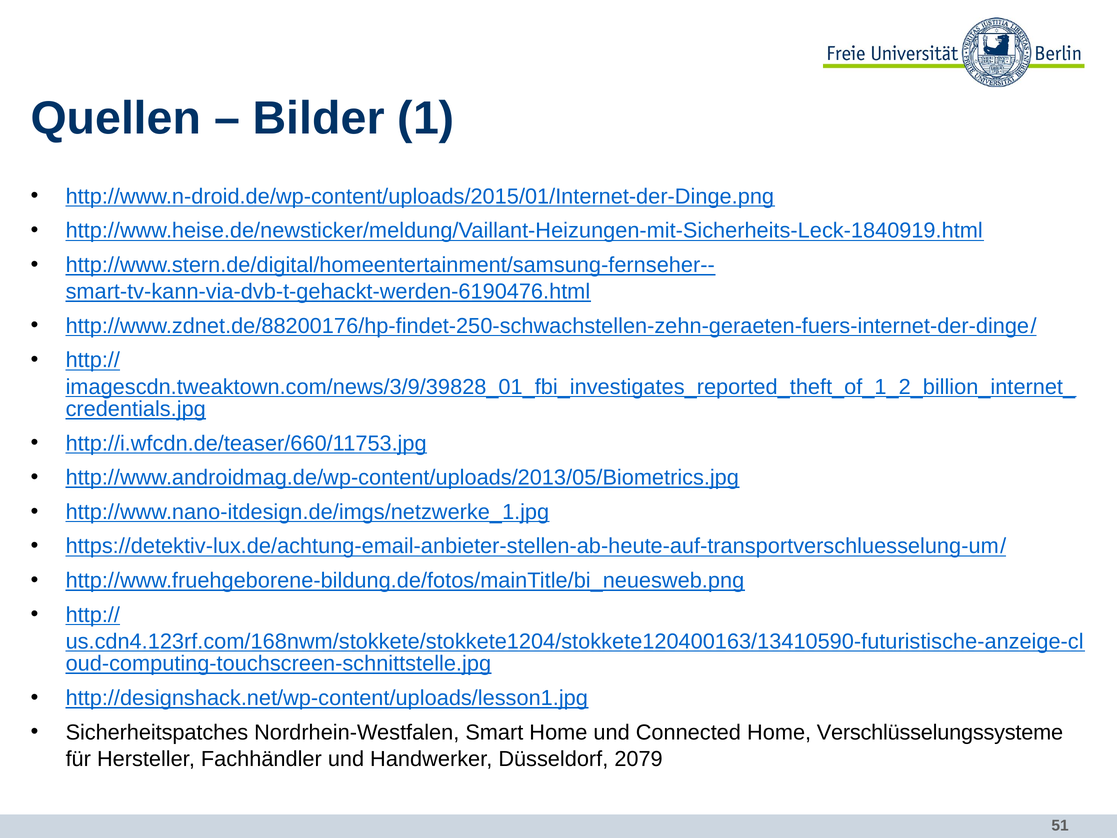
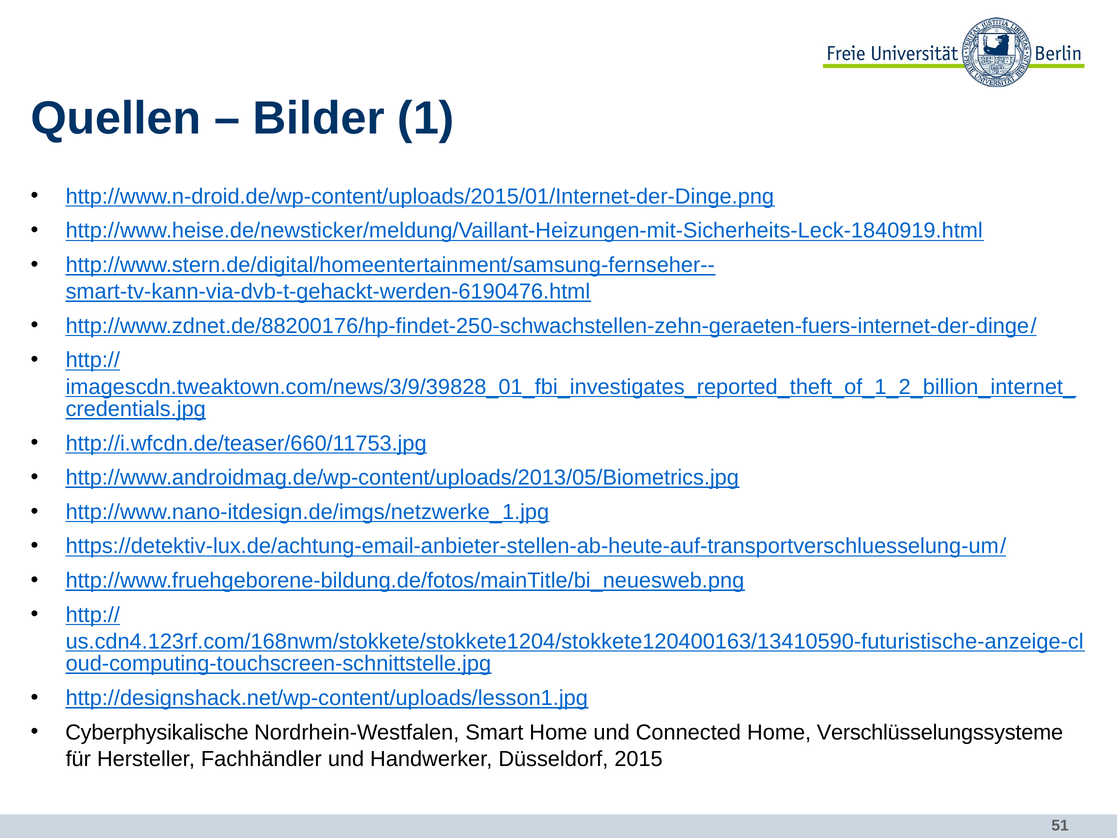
Sicherheitspatches: Sicherheitspatches -> Cyberphysikalische (157, 732)
2079: 2079 -> 2015 (639, 759)
